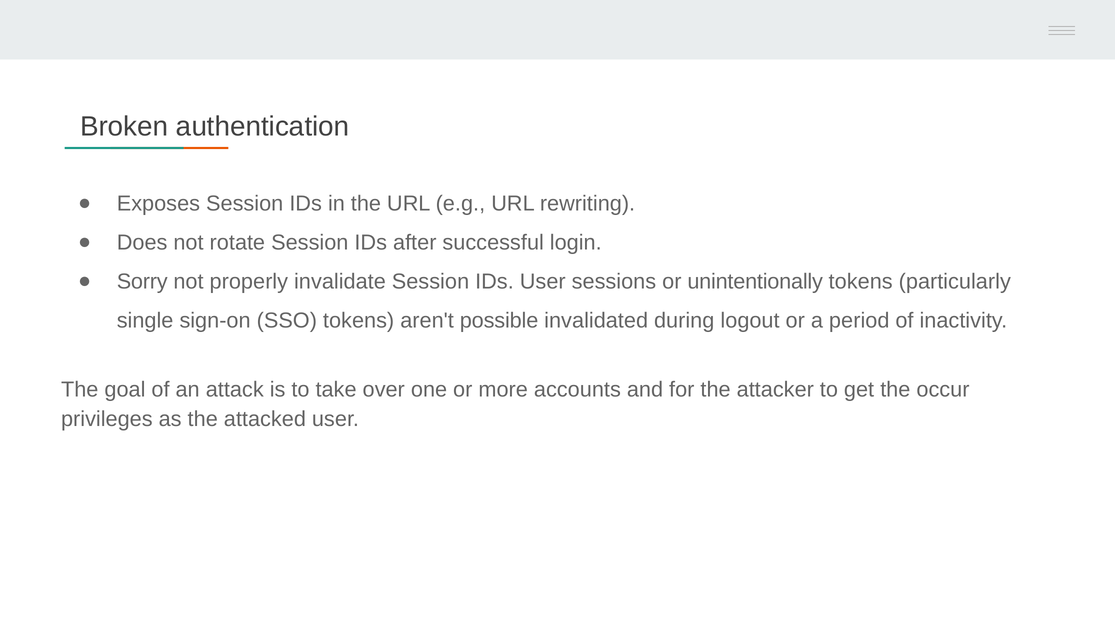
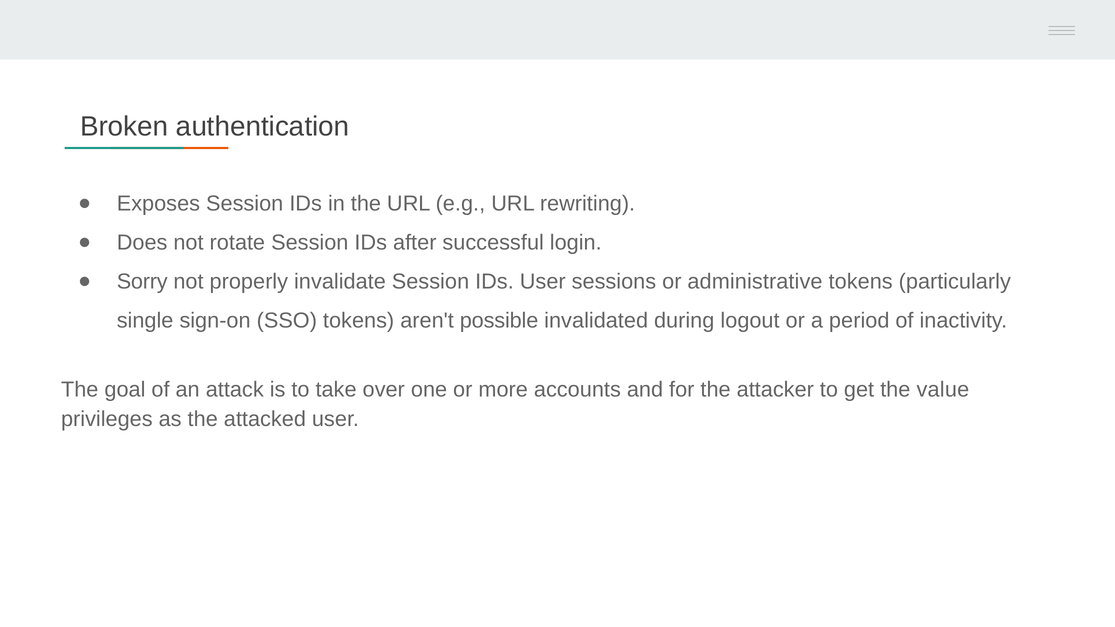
unintentionally: unintentionally -> administrative (755, 282)
occur: occur -> value (943, 390)
